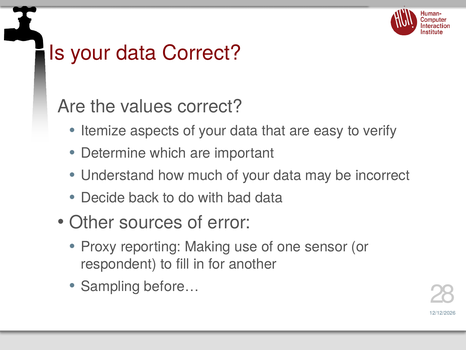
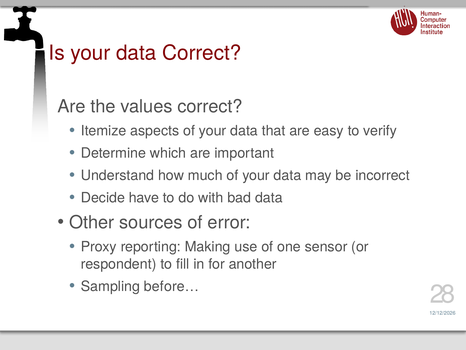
back: back -> have (144, 197)
